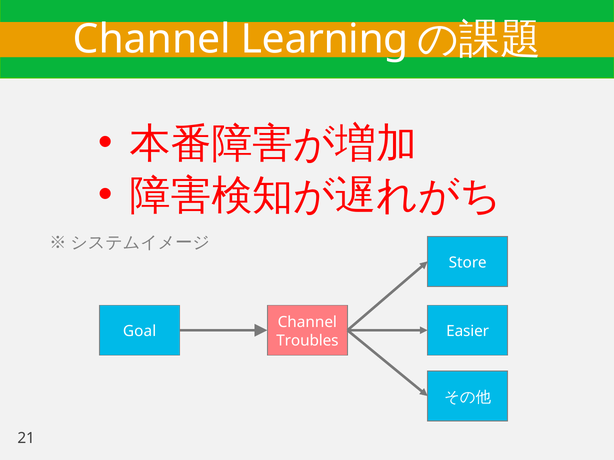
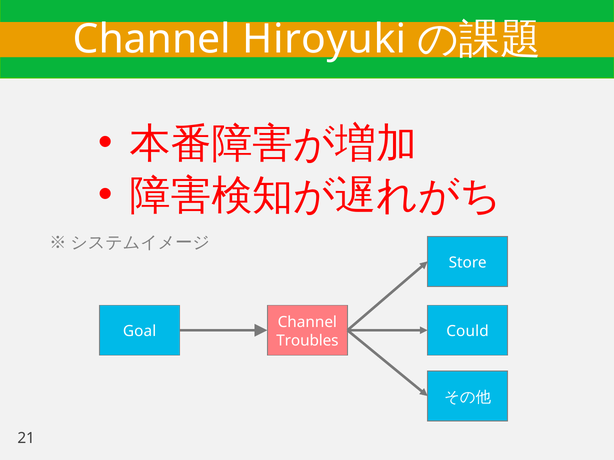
Learning: Learning -> Hiroyuki (324, 39)
Easier: Easier -> Could (468, 332)
